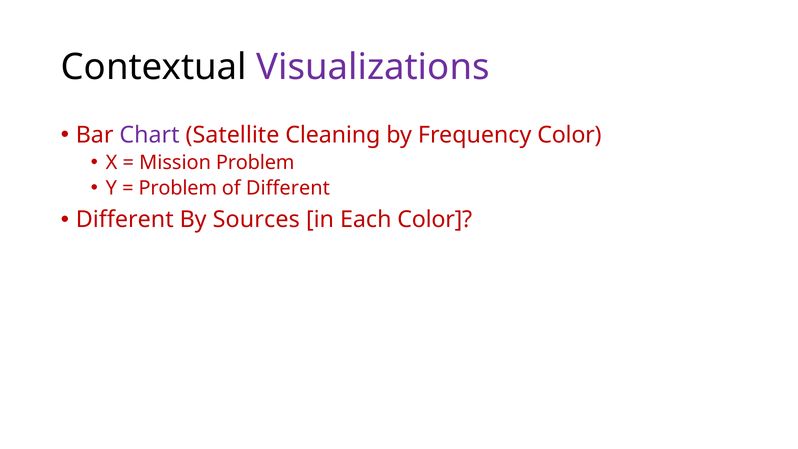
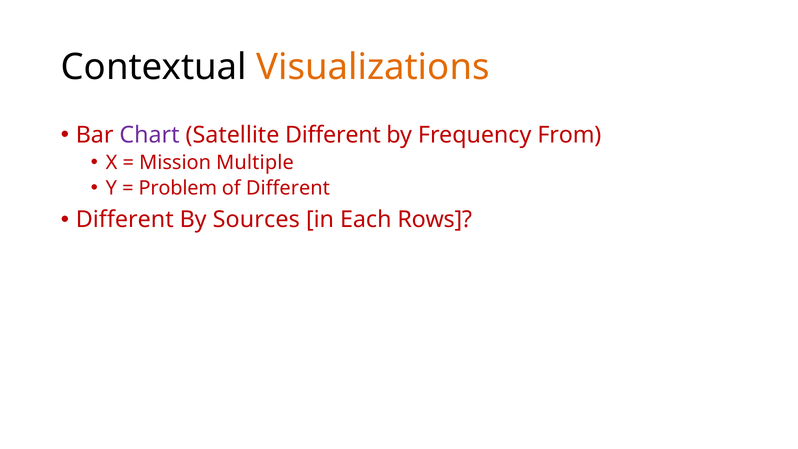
Visualizations colour: purple -> orange (373, 67)
Satellite Cleaning: Cleaning -> Different (333, 135)
Frequency Color: Color -> From (569, 135)
Mission Problem: Problem -> Multiple (255, 162)
Each Color: Color -> Rows (435, 220)
